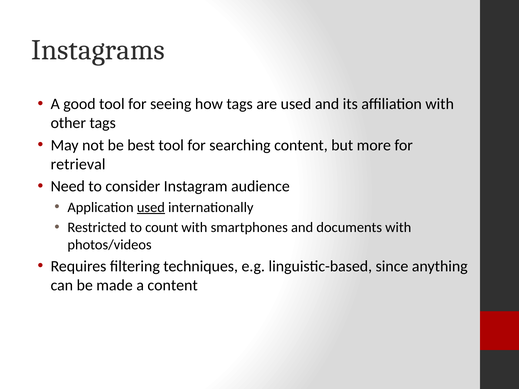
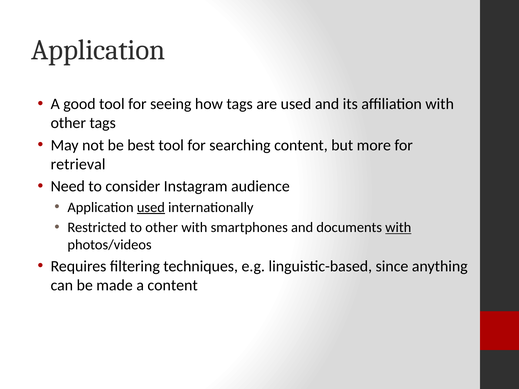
Instagrams: Instagrams -> Application (98, 50)
to count: count -> other (162, 228)
with underline: none -> present (398, 228)
